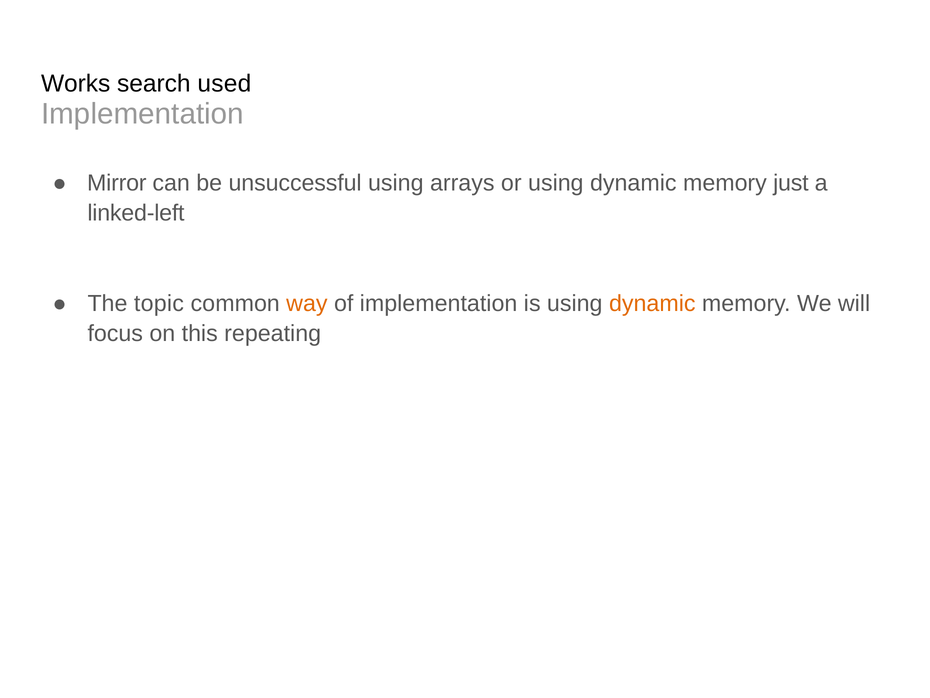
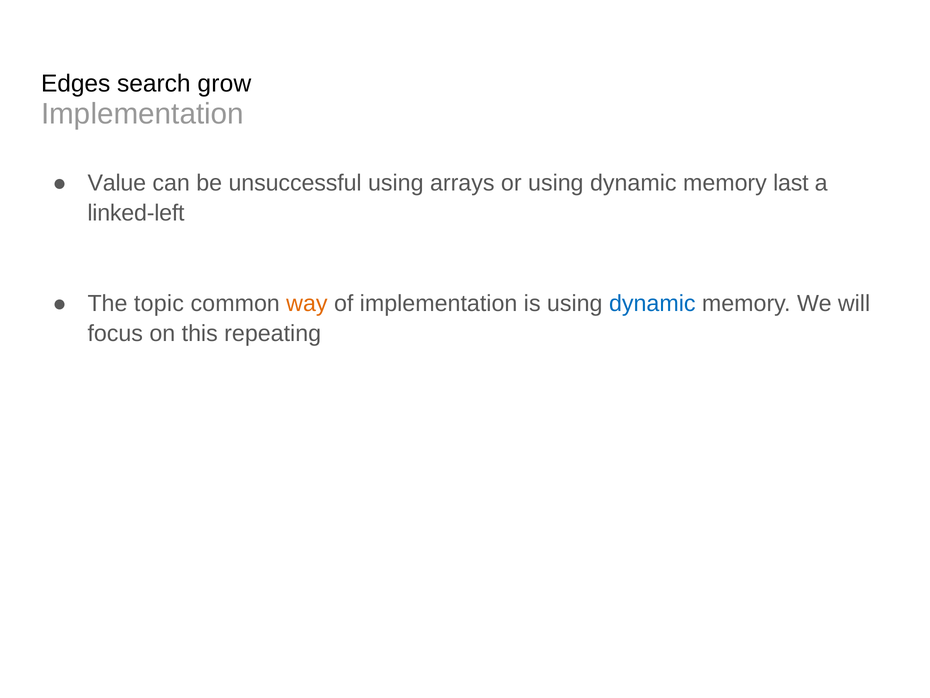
Works: Works -> Edges (76, 84)
used: used -> grow (224, 84)
Mirror: Mirror -> Value (117, 183)
just: just -> last (791, 183)
dynamic colour: orange -> blue (652, 304)
